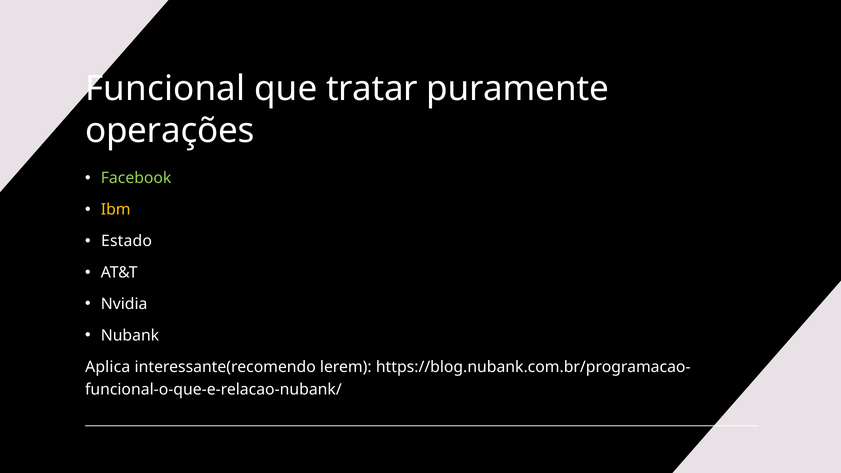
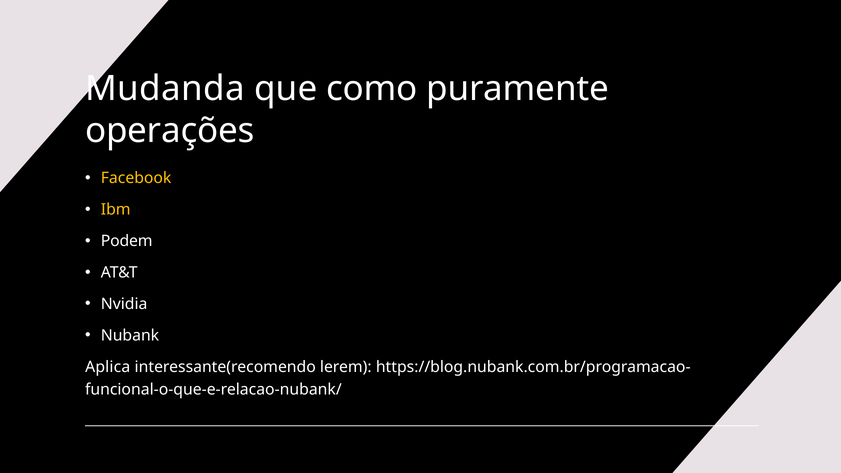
Funcional: Funcional -> Mudanda (165, 89)
tratar: tratar -> como (372, 89)
Facebook colour: light green -> yellow (136, 178)
Estado: Estado -> Podem (127, 241)
